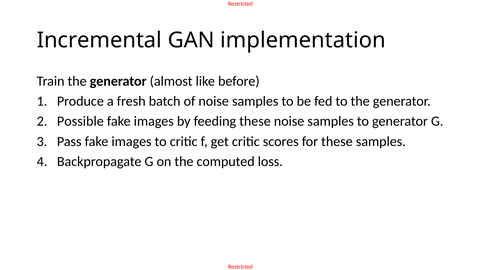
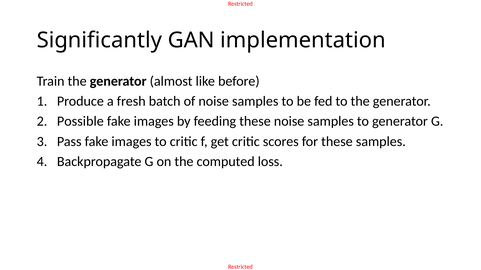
Incremental: Incremental -> Significantly (99, 40)
